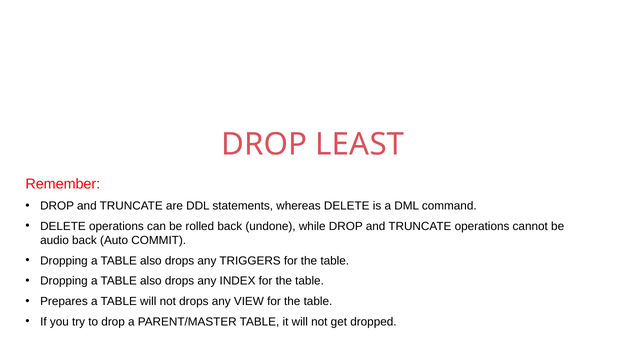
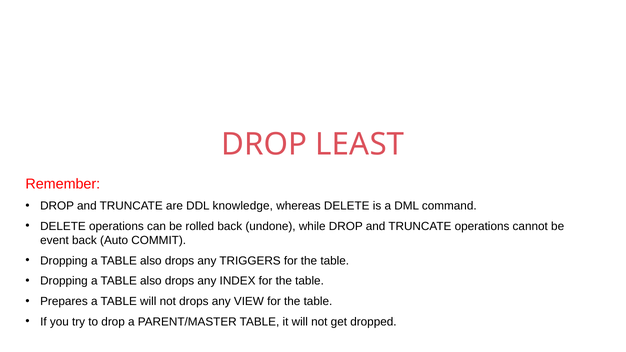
statements: statements -> knowledge (243, 206)
audio: audio -> event (54, 240)
